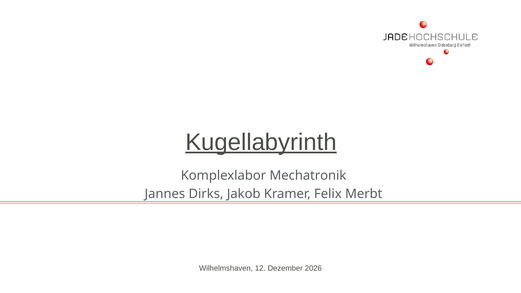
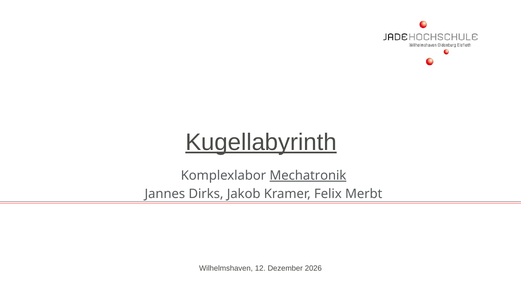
Mechatronik underline: none -> present (308, 176)
